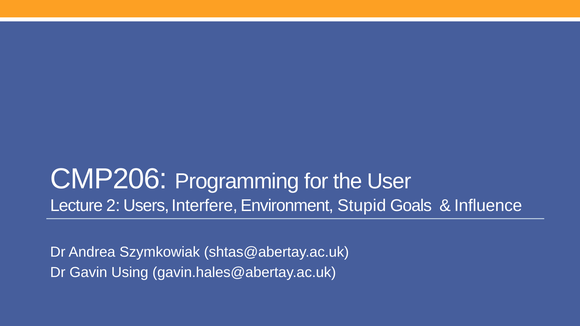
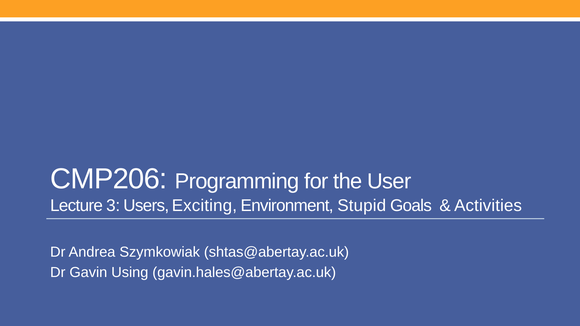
2: 2 -> 3 (113, 206)
Interfere: Interfere -> Exciting (204, 206)
Influence: Influence -> Activities (488, 206)
